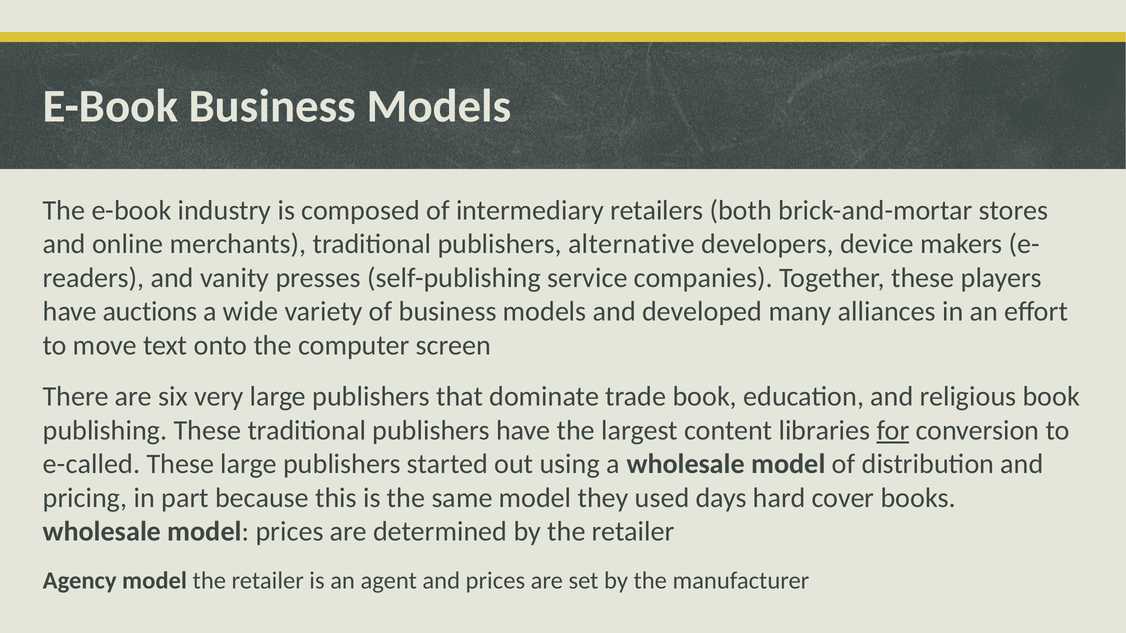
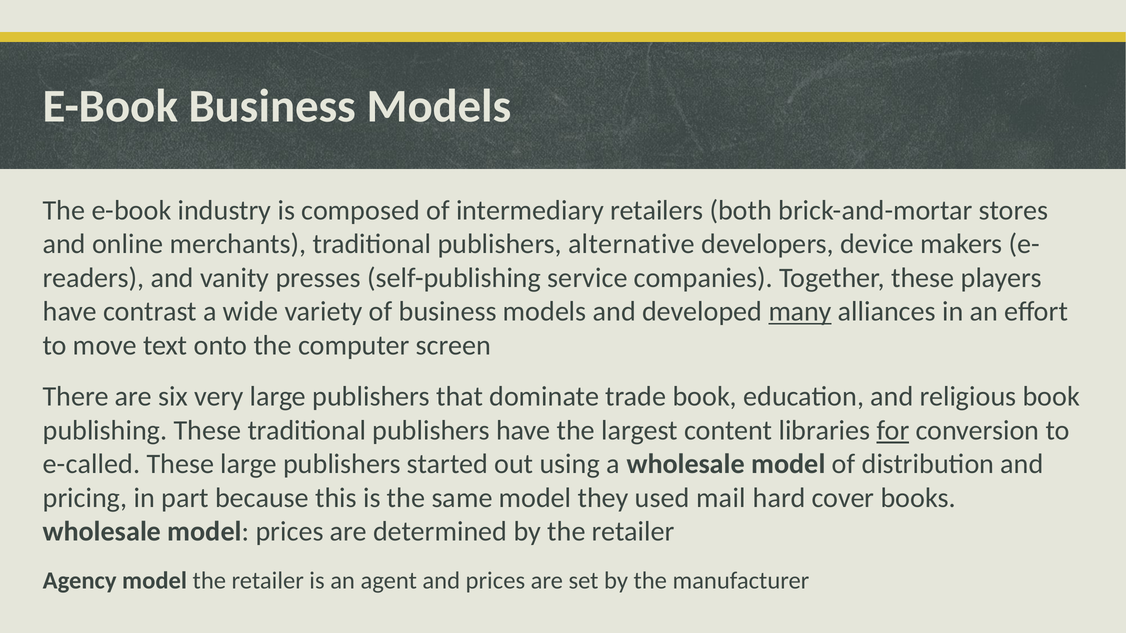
auctions: auctions -> contrast (150, 312)
many underline: none -> present (800, 312)
days: days -> mail (721, 498)
